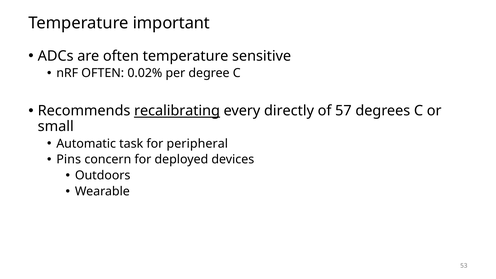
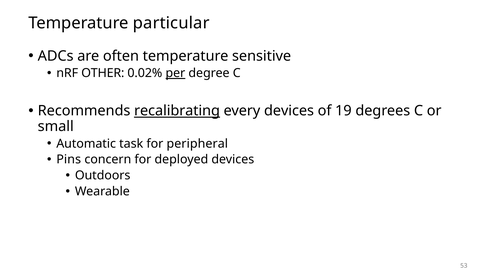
important: important -> particular (171, 23)
nRF OFTEN: OFTEN -> OTHER (103, 73)
per underline: none -> present (175, 73)
every directly: directly -> devices (289, 111)
57: 57 -> 19 (343, 111)
